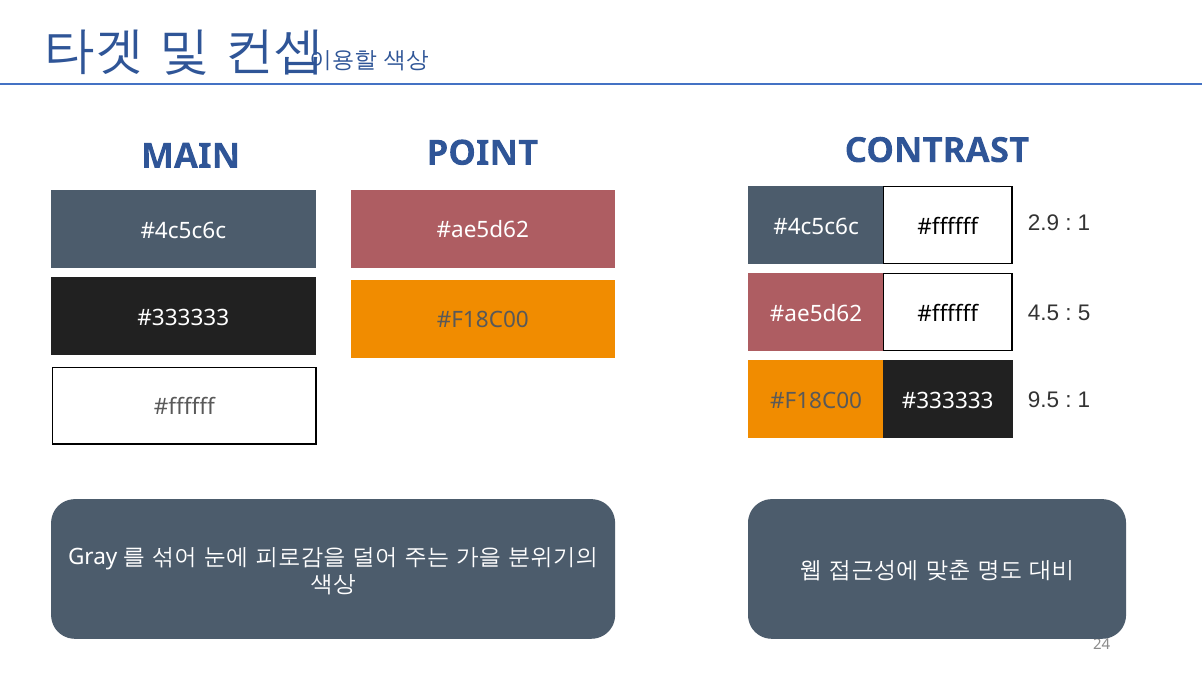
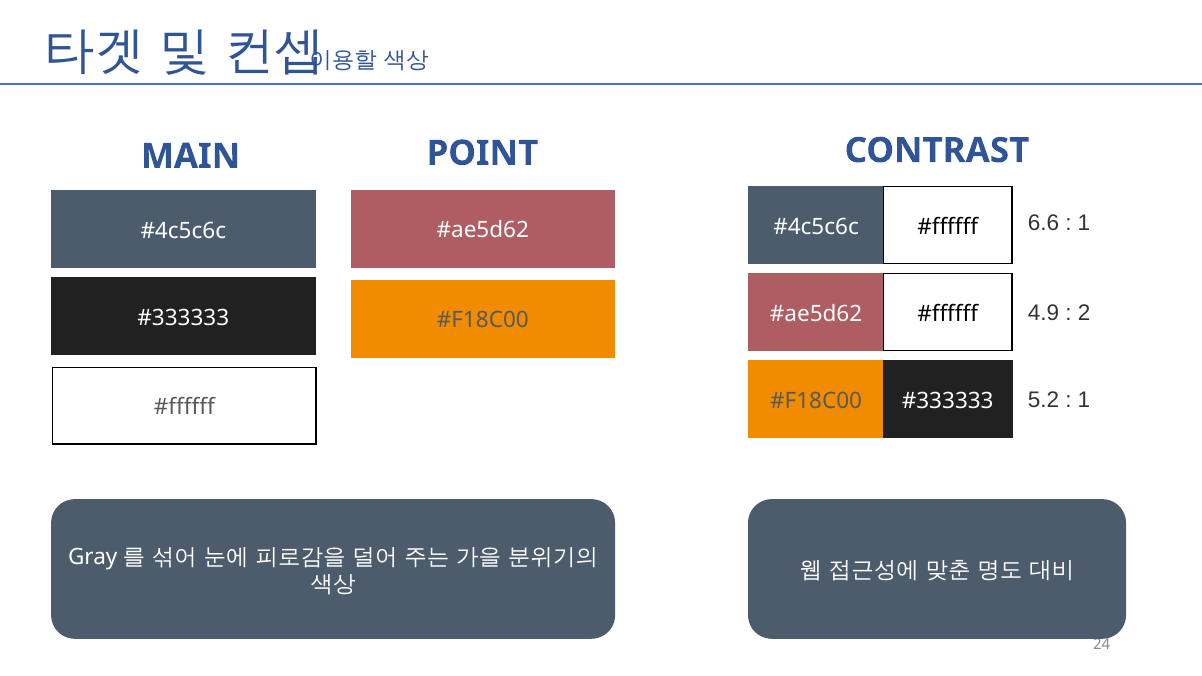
2.9: 2.9 -> 6.6 (1043, 224)
4.5: 4.5 -> 4.9 (1044, 313)
5: 5 -> 2 (1084, 313)
9.5: 9.5 -> 5.2 (1043, 400)
